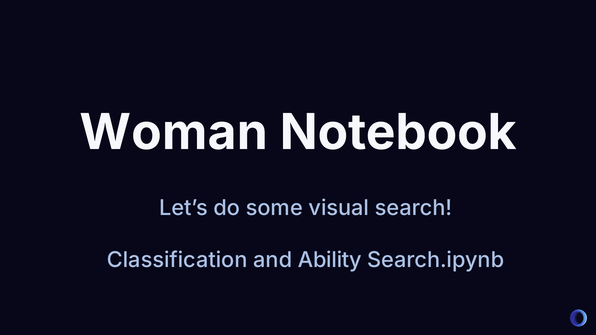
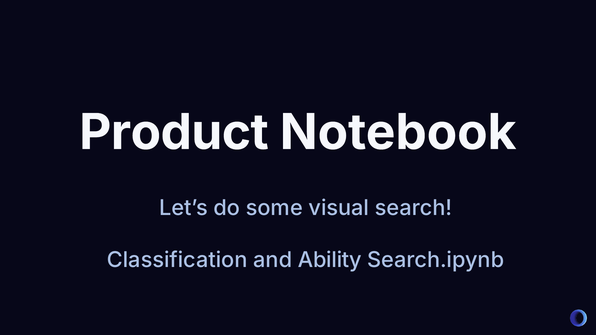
Woman: Woman -> Product (174, 133)
